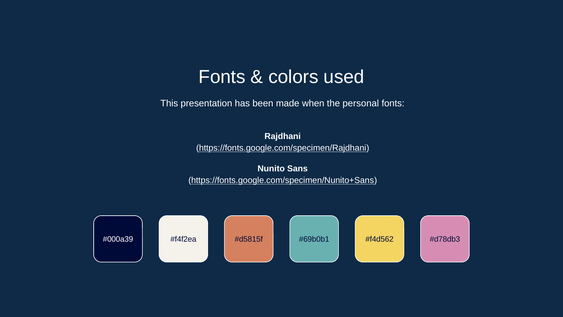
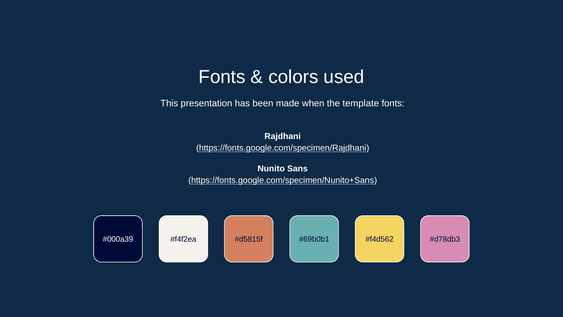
personal: personal -> template (361, 103)
